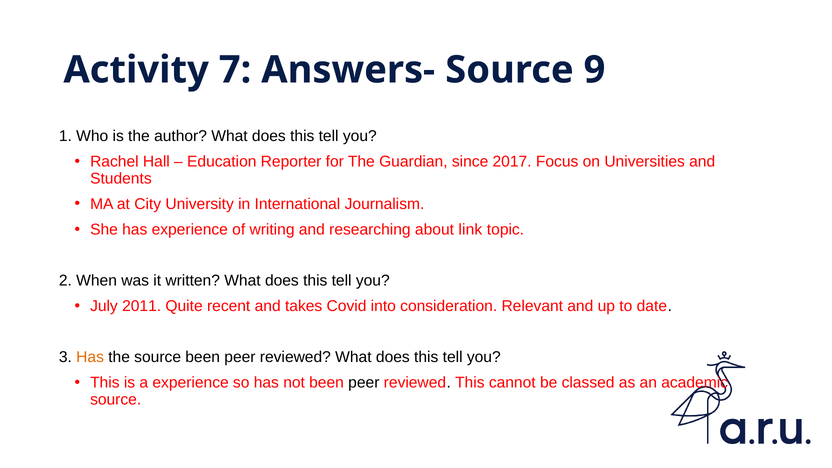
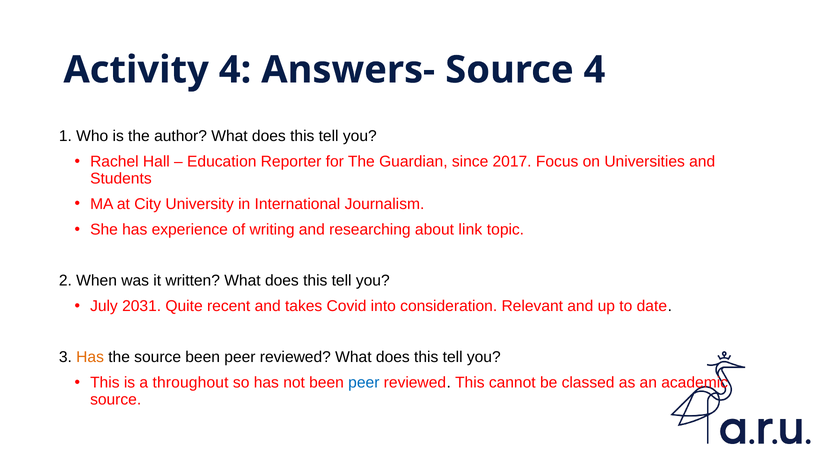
Activity 7: 7 -> 4 (235, 70)
Source 9: 9 -> 4 (594, 70)
2011: 2011 -> 2031 (142, 306)
a experience: experience -> throughout (191, 383)
peer colour: black -> blue (364, 383)
